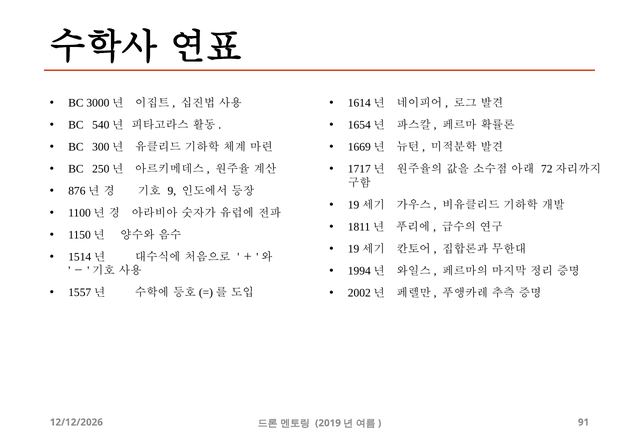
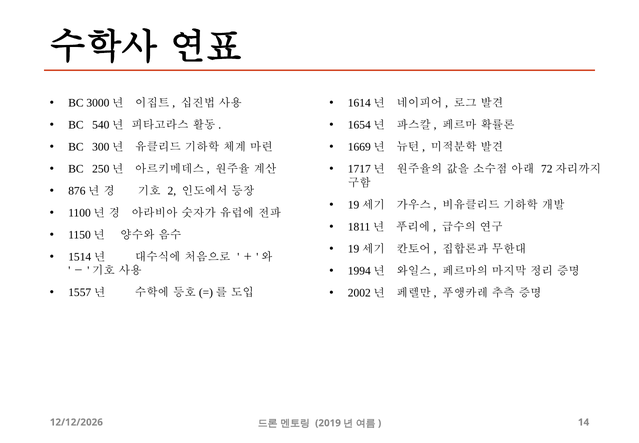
9: 9 -> 2 (172, 191)
91: 91 -> 14 (584, 422)
